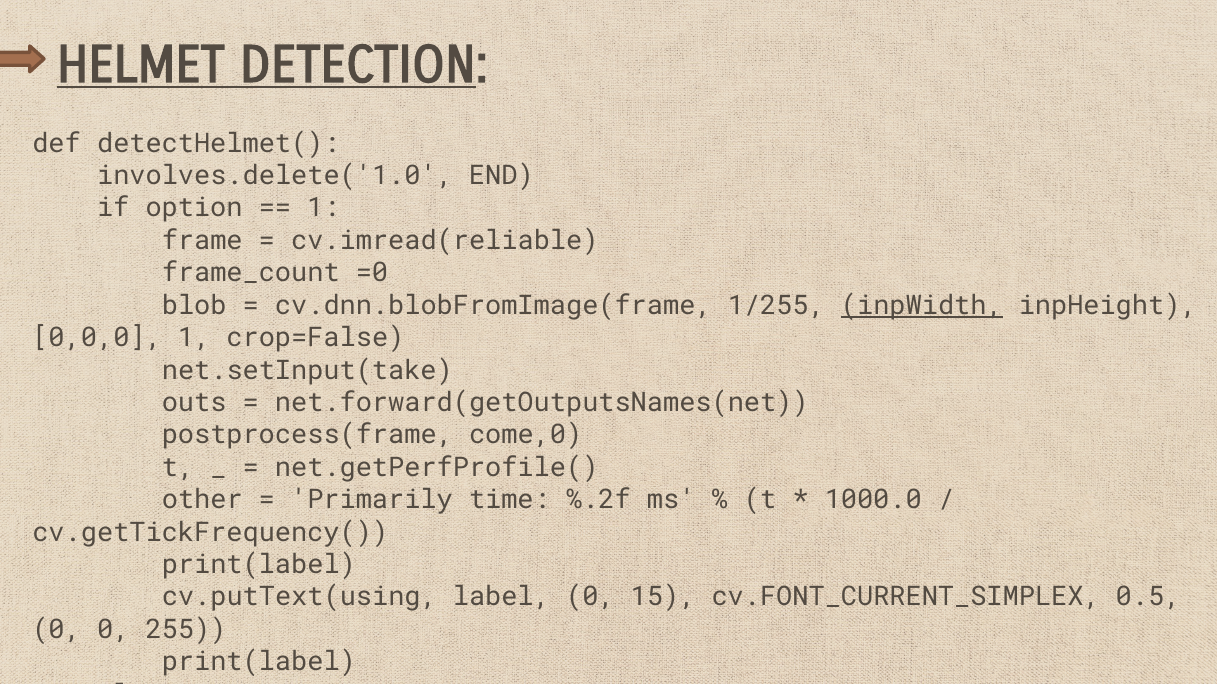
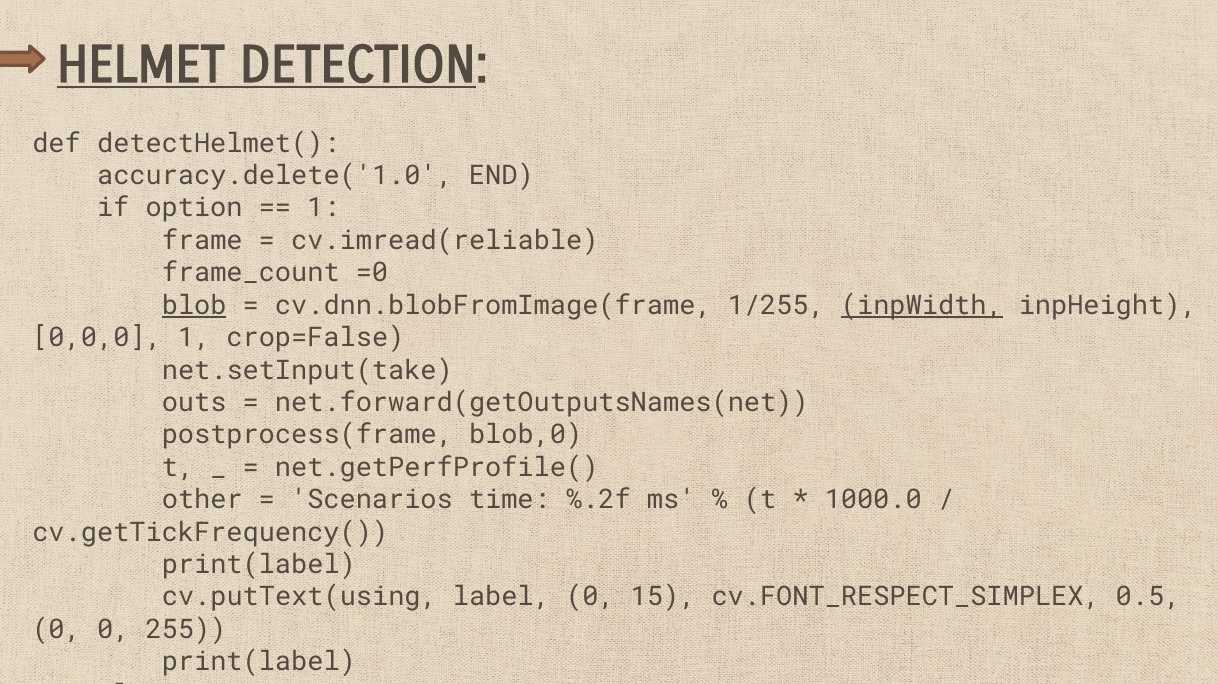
involves.delete('1.0: involves.delete('1.0 -> accuracy.delete('1.0 (275, 176)
blob underline: none -> present (194, 306)
come,0: come,0 -> blob,0 (526, 435)
Primarily: Primarily -> Scenarios (372, 500)
cv.FONT_CURRENT_SIMPLEX: cv.FONT_CURRENT_SIMPLEX -> cv.FONT_RESPECT_SIMPLEX (906, 597)
